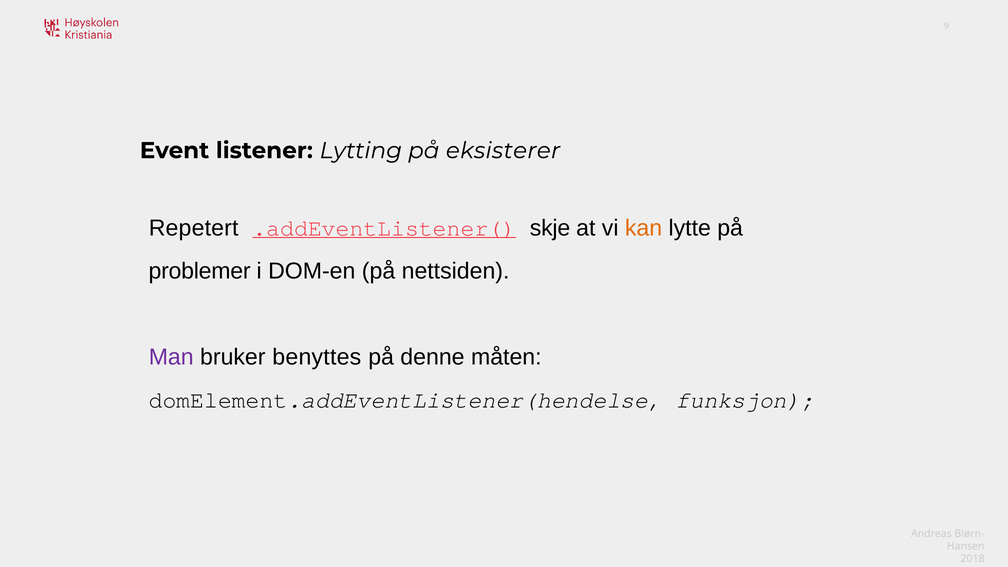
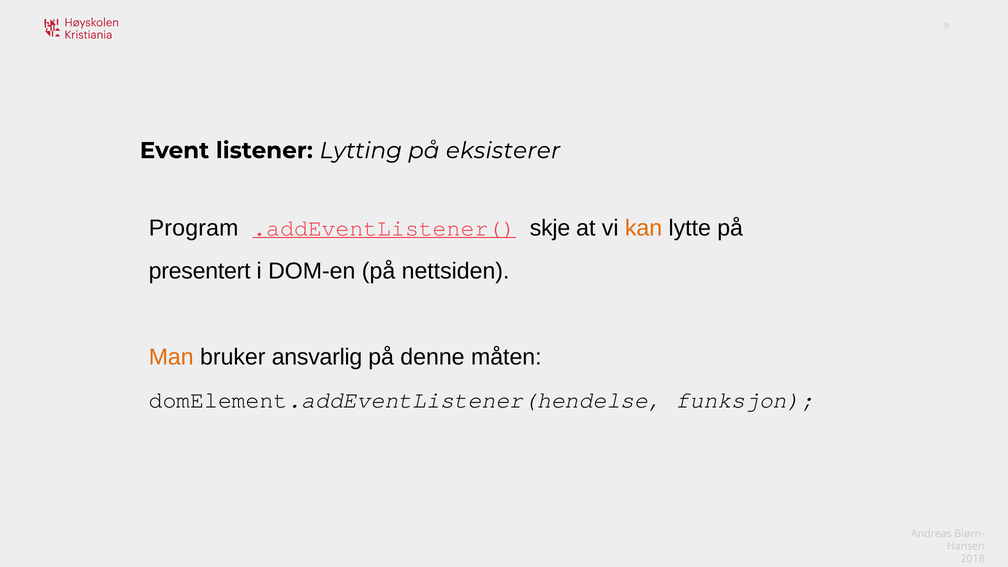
Repetert: Repetert -> Program (194, 228)
problemer: problemer -> presentert (200, 271)
Man colour: purple -> orange (171, 357)
benyttes: benyttes -> ansvarlig (317, 357)
